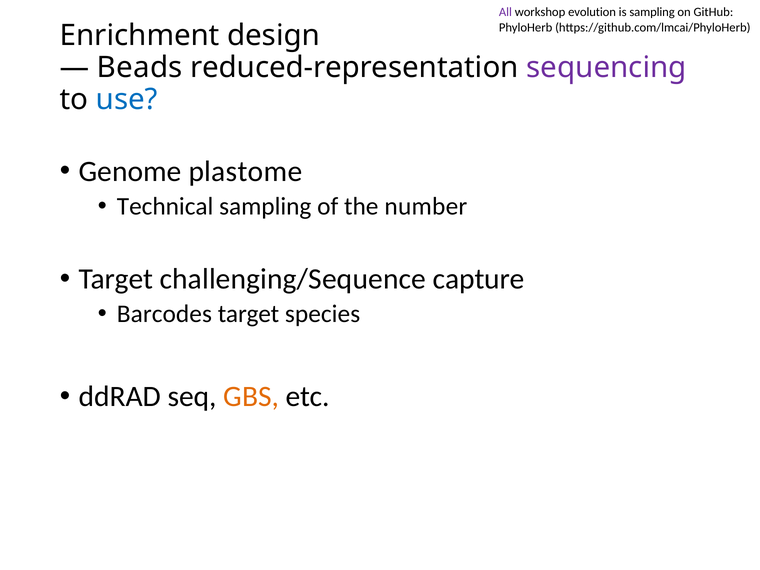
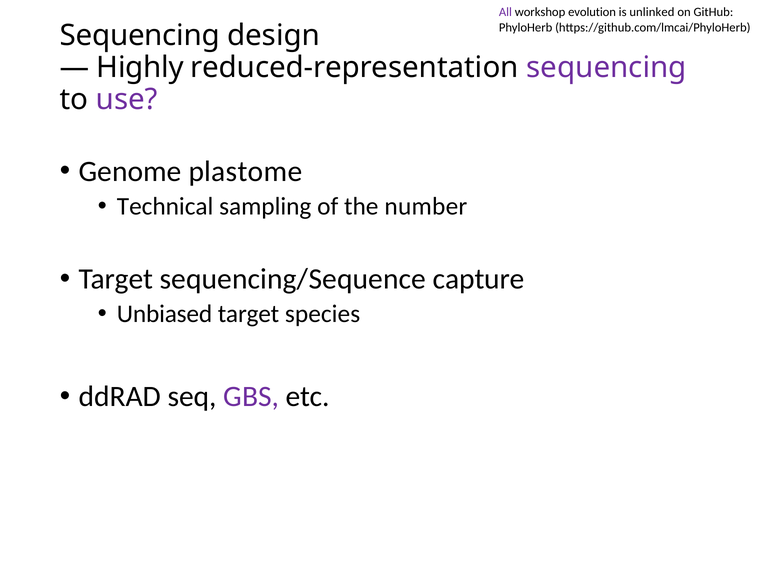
is sampling: sampling -> unlinked (652, 12)
Enrichment: Enrichment -> Sequencing (140, 36)
Beads: Beads -> Highly (140, 68)
use colour: blue -> purple (127, 99)
challenging/Sequence: challenging/Sequence -> sequencing/Sequence (293, 279)
Barcodes: Barcodes -> Unbiased (165, 314)
GBS colour: orange -> purple (251, 397)
